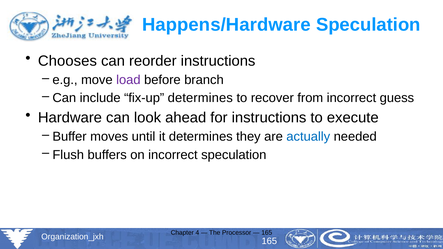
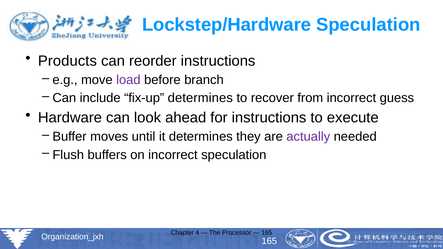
Happens/Hardware: Happens/Hardware -> Lockstep/Hardware (227, 25)
Chooses: Chooses -> Products (67, 61)
actually colour: blue -> purple (308, 137)
